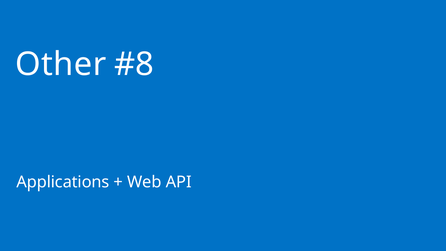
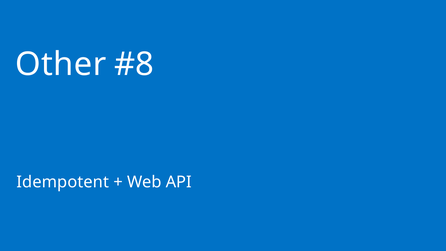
Applications: Applications -> Idempotent (63, 182)
